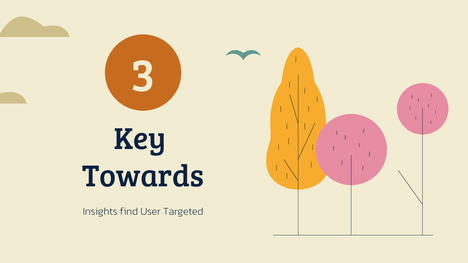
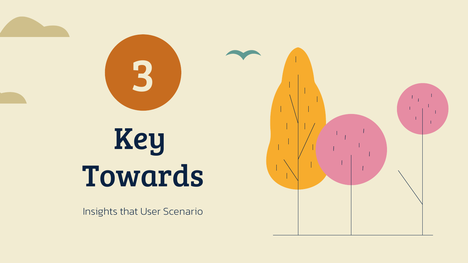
find: find -> that (129, 212)
Targeted: Targeted -> Scenario (183, 212)
